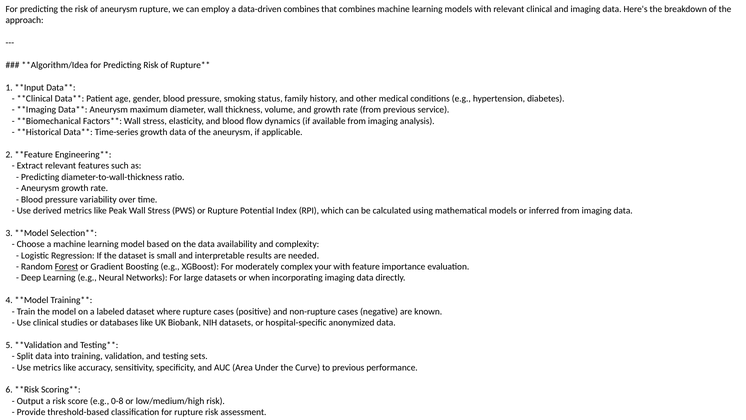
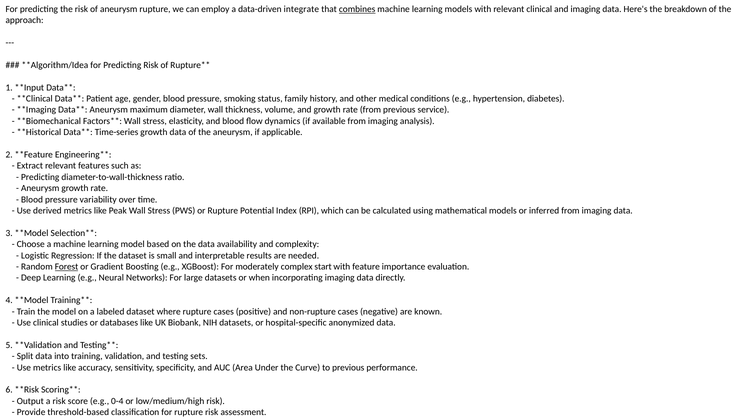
data-driven combines: combines -> integrate (301, 9)
combines underline: none -> present (357, 9)
complex your: your -> start (323, 266)
0-8: 0-8 -> 0-4 (117, 401)
